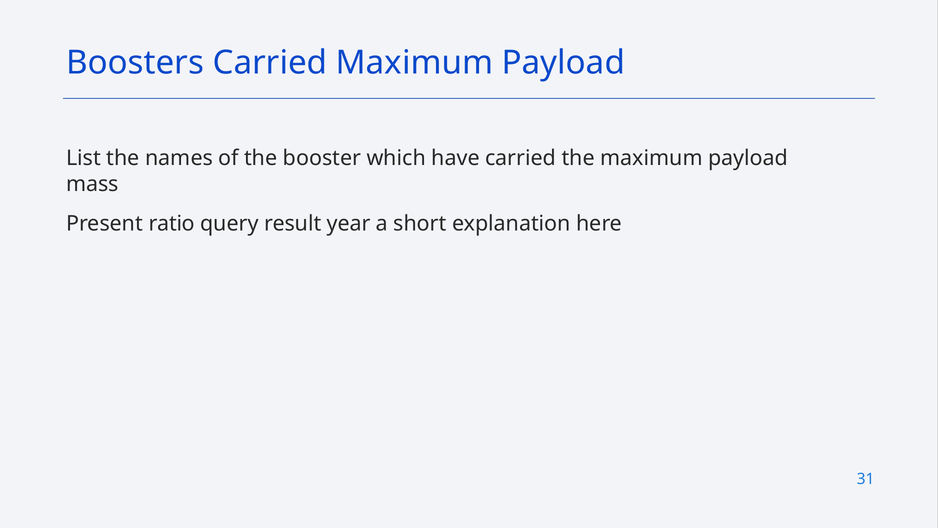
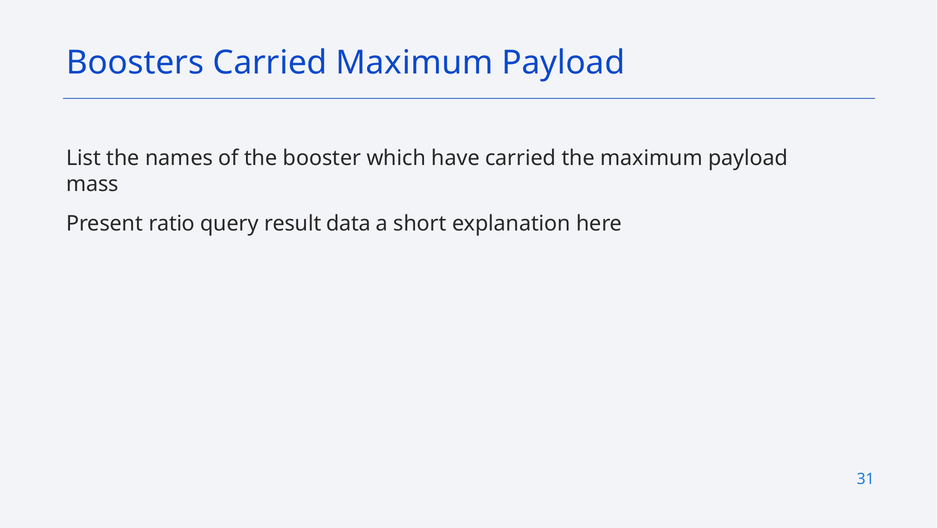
year: year -> data (349, 223)
